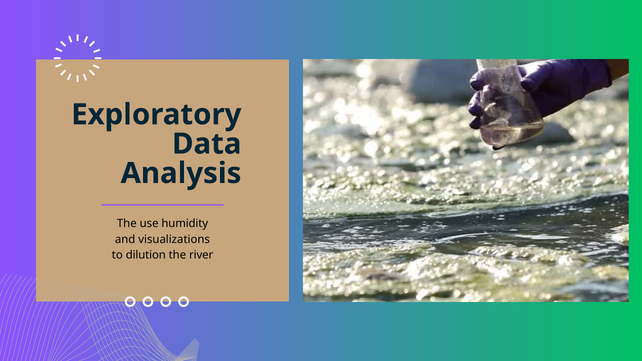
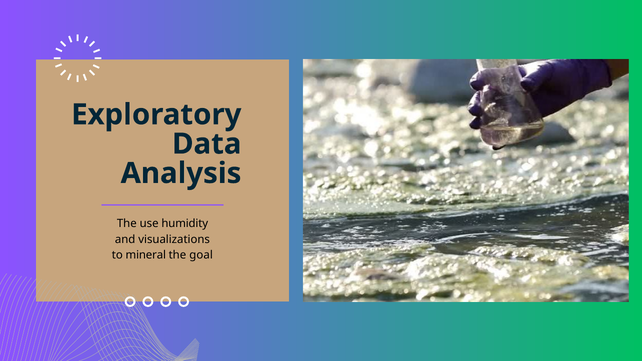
dilution: dilution -> mineral (146, 255)
river: river -> goal (201, 255)
